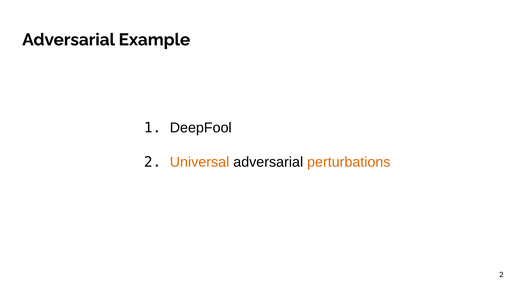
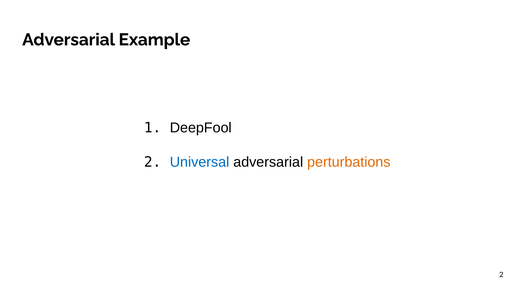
Universal colour: orange -> blue (200, 162)
